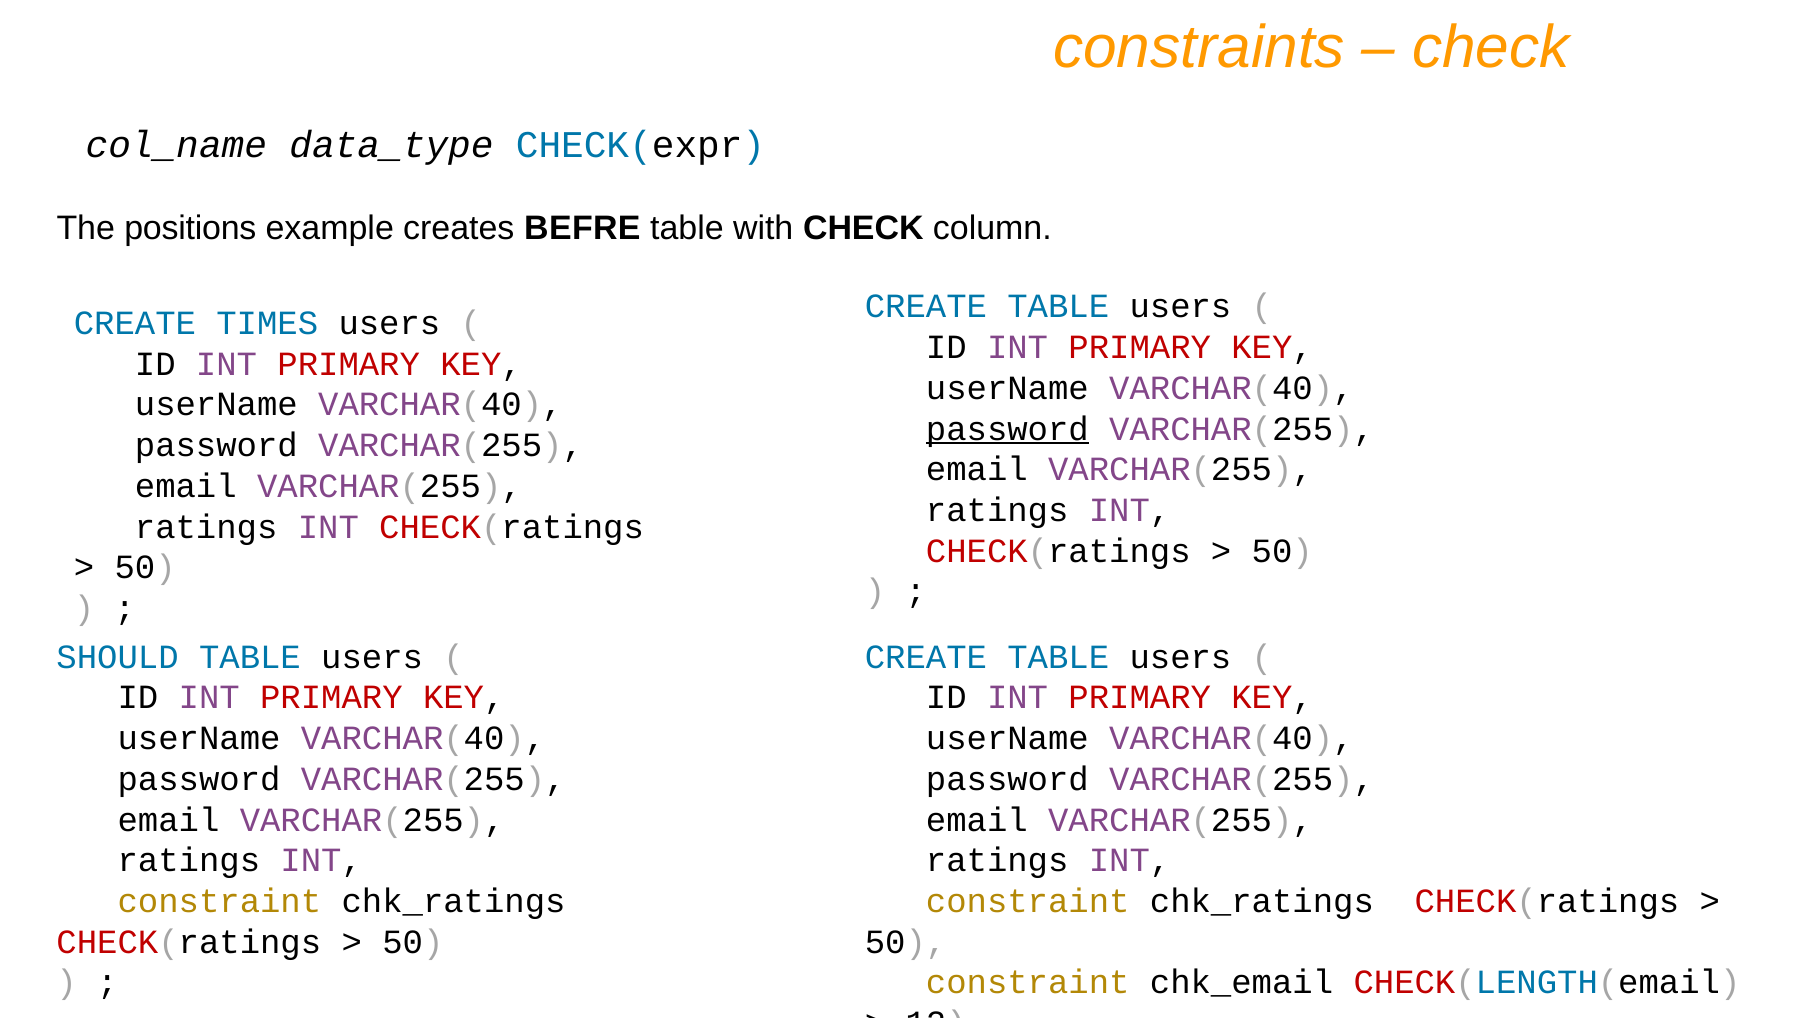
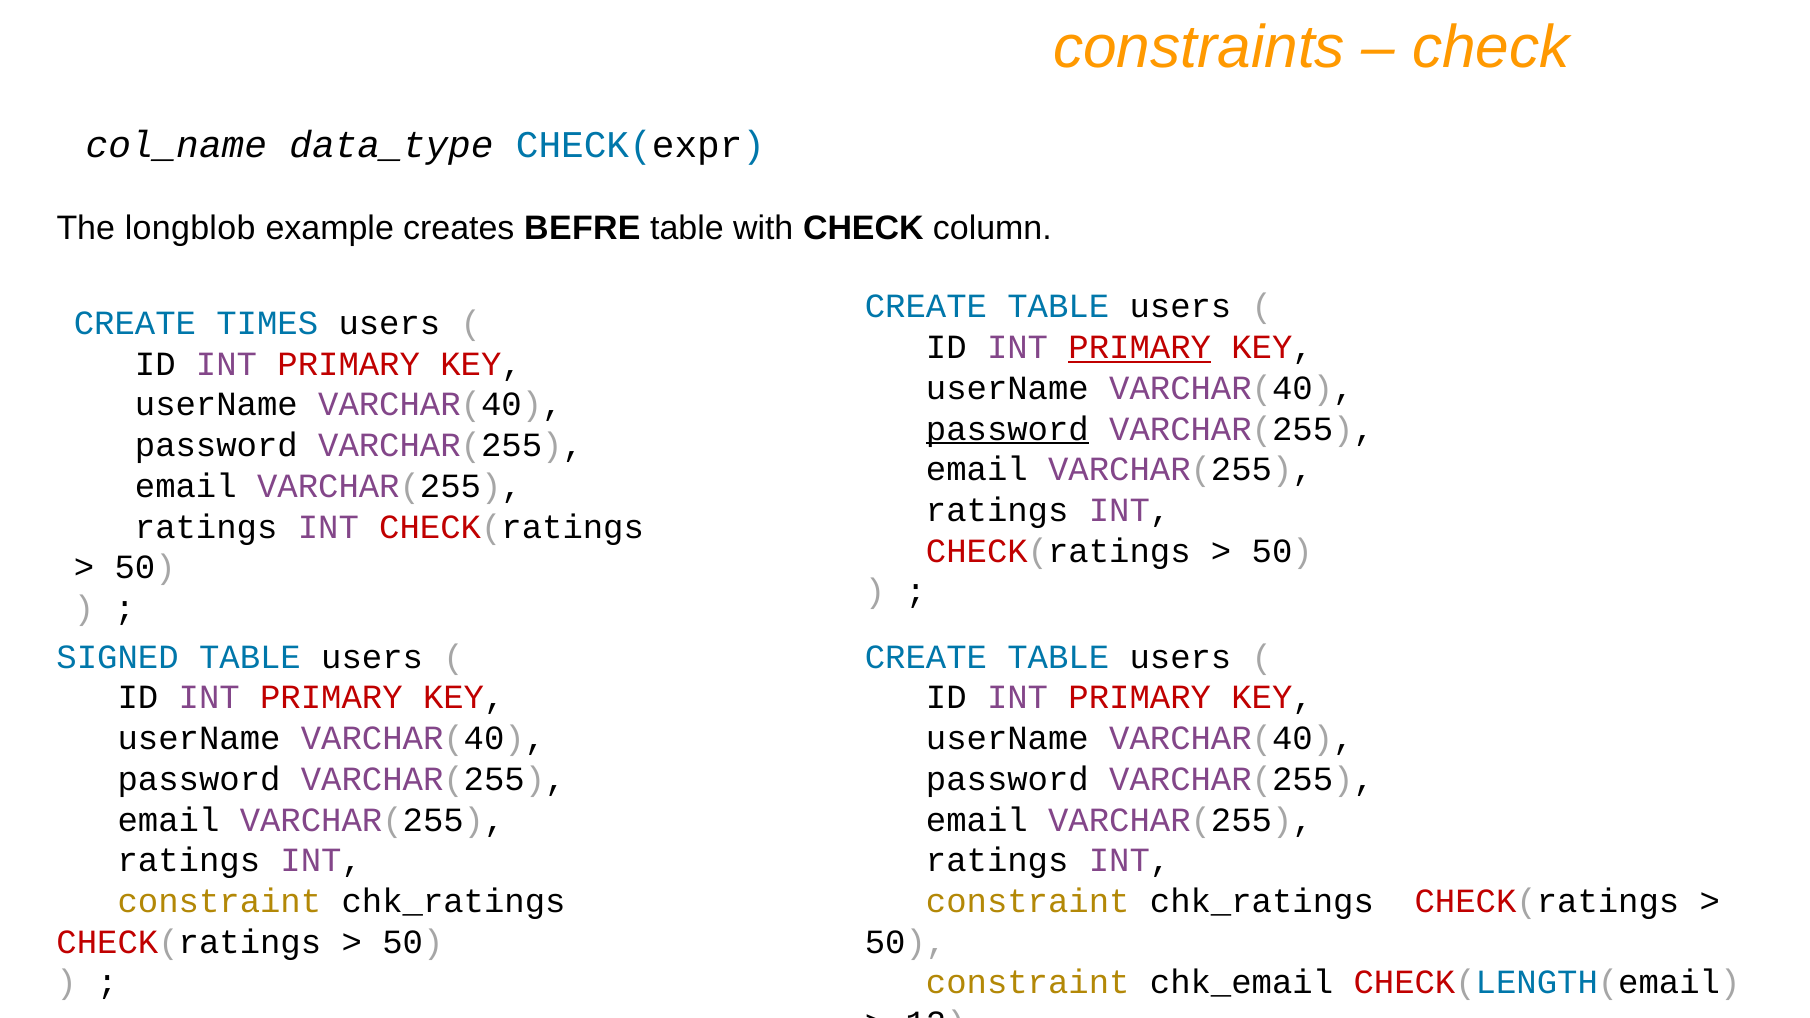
positions: positions -> longblob (190, 228)
PRIMARY underline: none -> present (1140, 347)
SHOULD: SHOULD -> SIGNED (118, 657)
